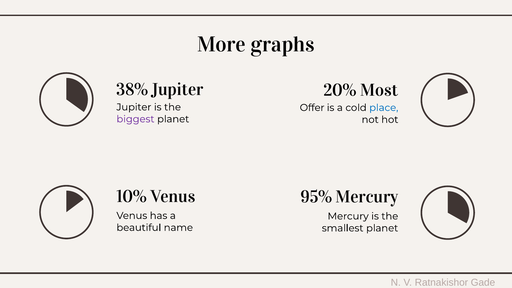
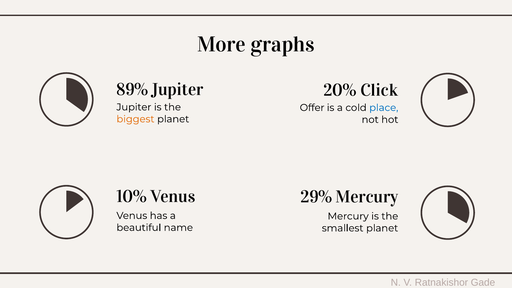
38%: 38% -> 89% (132, 90)
Most: Most -> Click (379, 90)
biggest colour: purple -> orange (135, 119)
95%: 95% -> 29% (316, 197)
